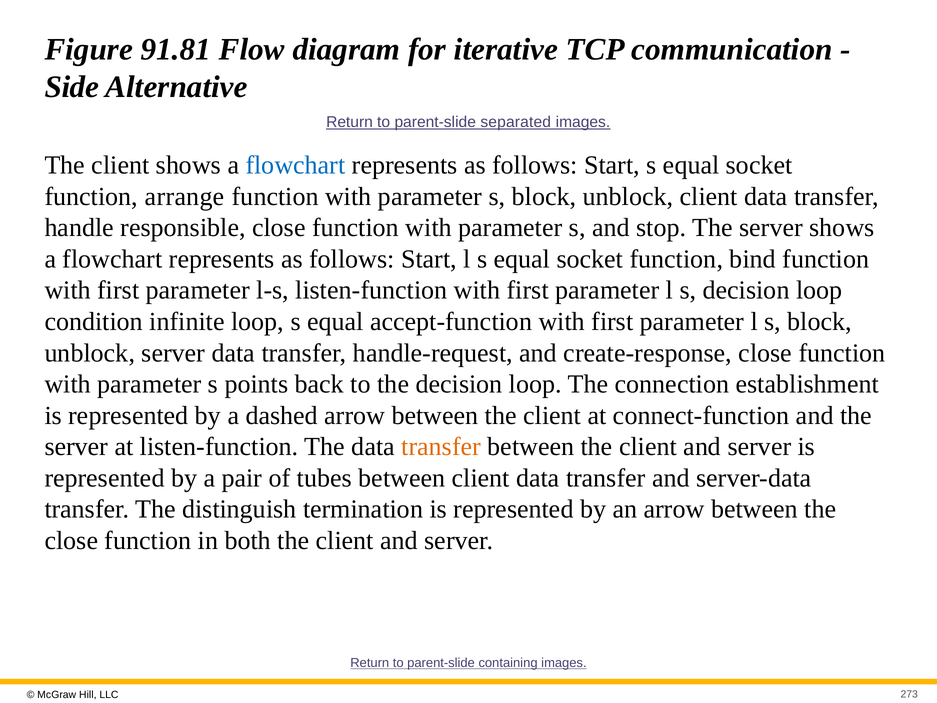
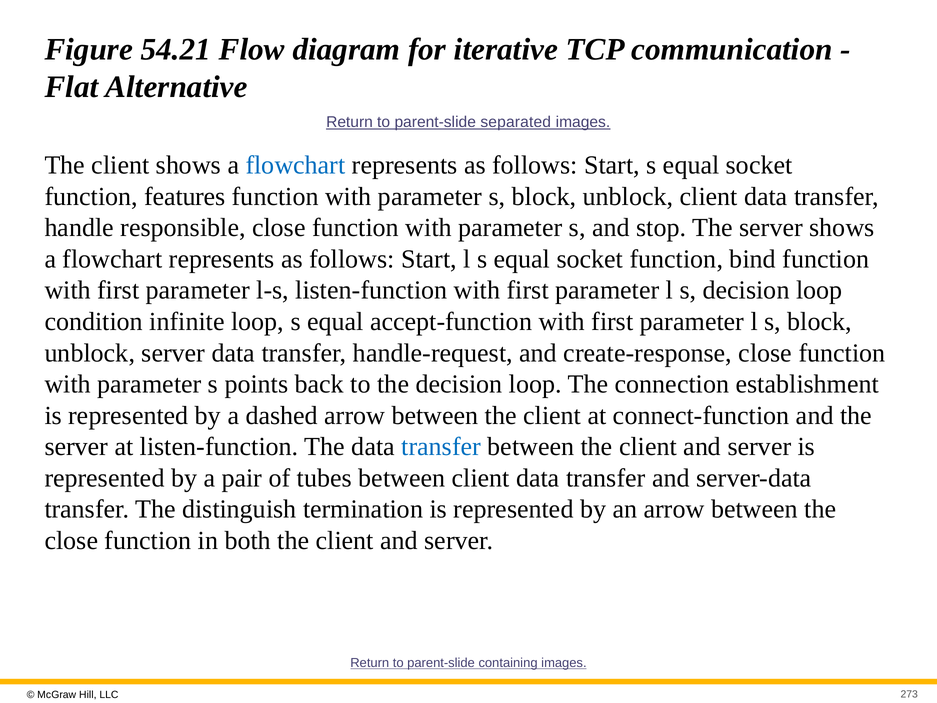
91.81: 91.81 -> 54.21 (176, 49)
Side: Side -> Flat (72, 87)
arrange: arrange -> features (185, 197)
transfer colour: orange -> blue (441, 447)
